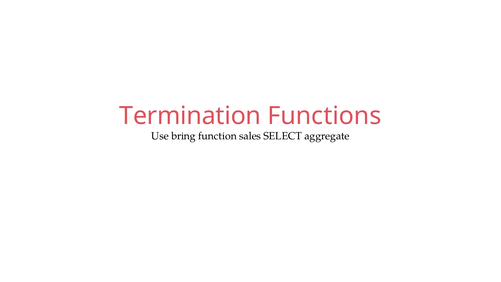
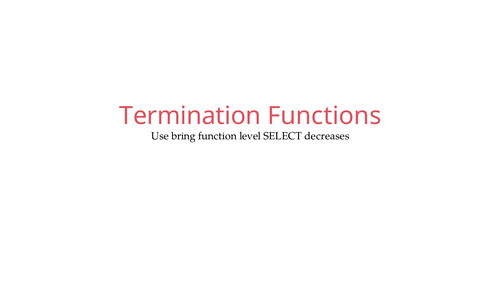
sales: sales -> level (250, 136)
aggregate: aggregate -> decreases (327, 136)
